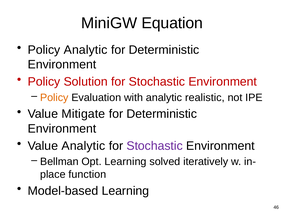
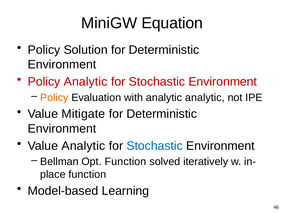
Policy Analytic: Analytic -> Solution (86, 50)
Policy Solution: Solution -> Analytic (86, 82)
analytic realistic: realistic -> analytic (205, 98)
Stochastic colour: purple -> blue (155, 146)
Opt Learning: Learning -> Function (126, 162)
